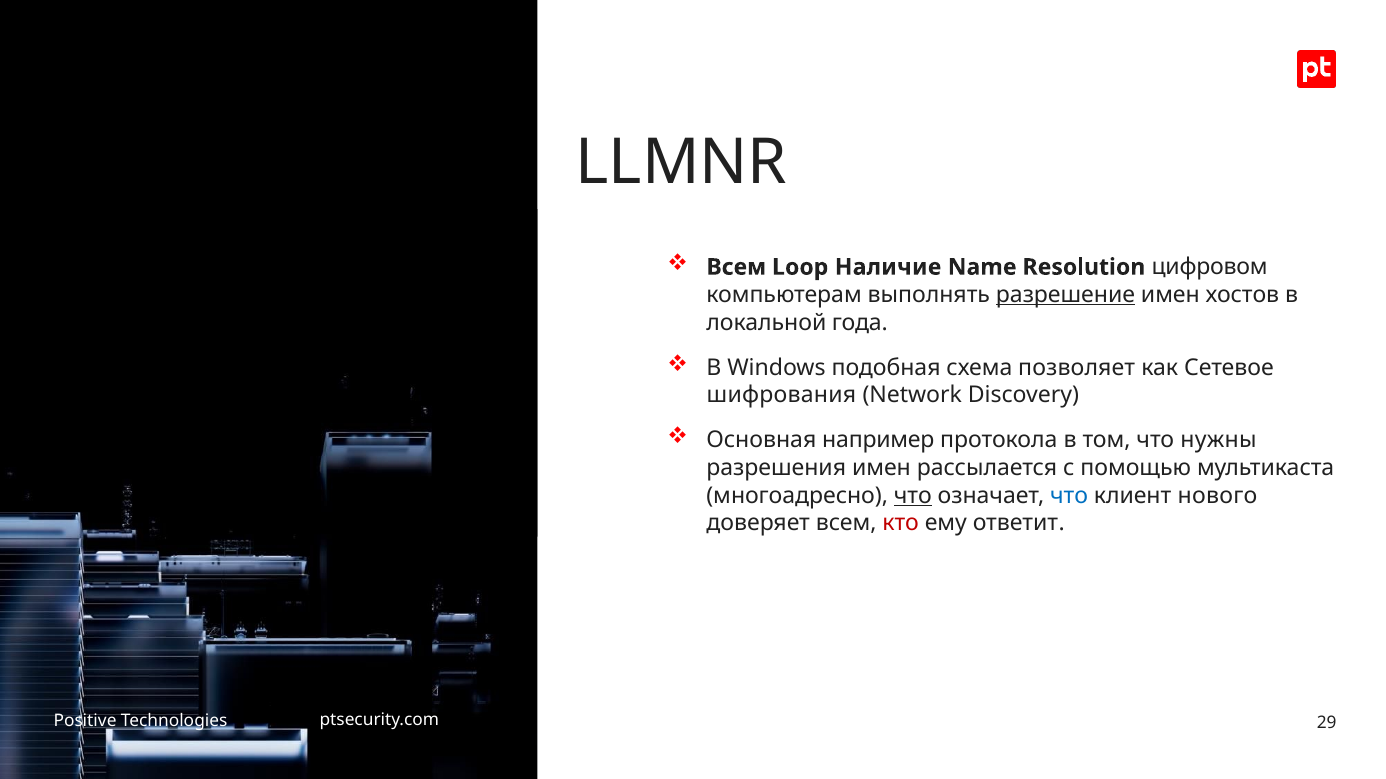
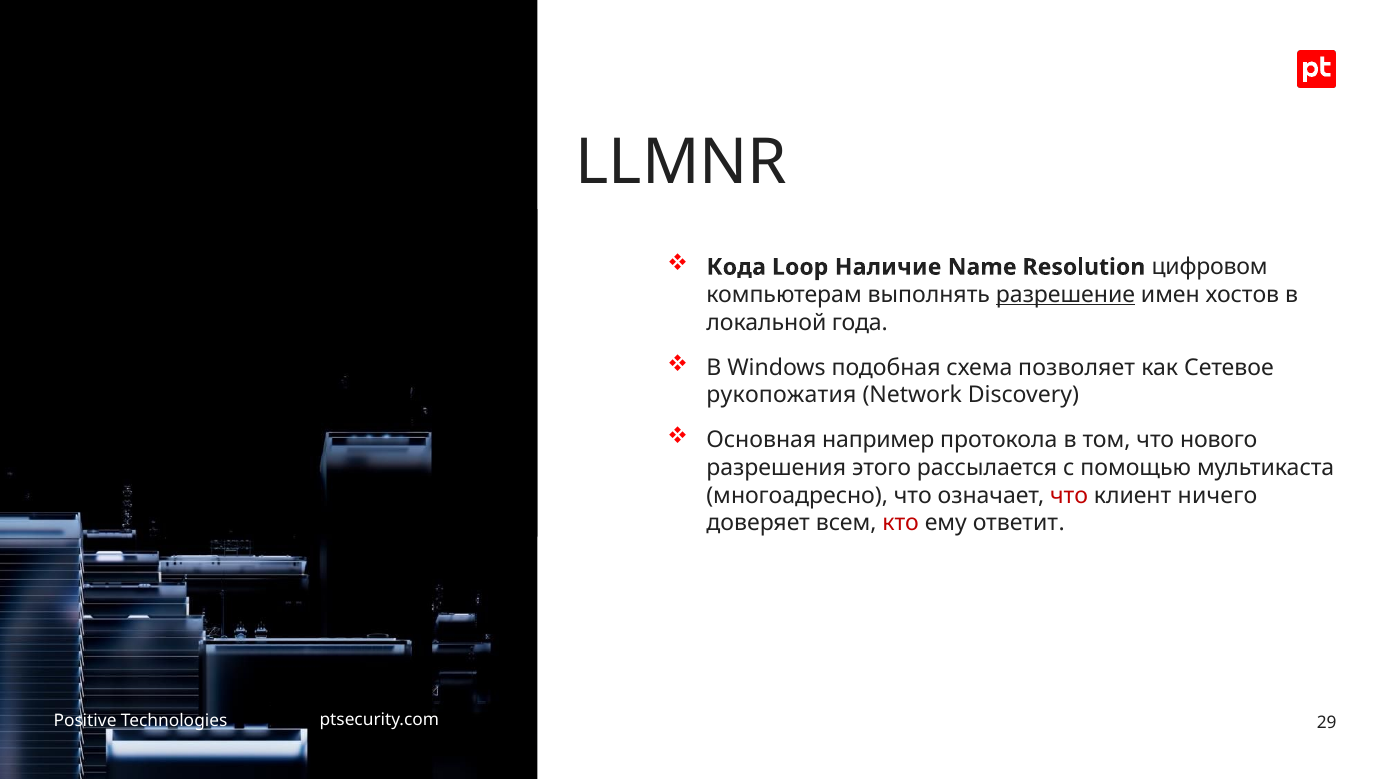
Всем: Всем -> Кода (736, 267)
шифрования: шифрования -> рукопожатия (781, 395)
нужны: нужны -> нового (1219, 440)
разрешения имен: имен -> этого (882, 468)
что underline: present -> none (913, 496)
что colour: blue -> red (1069, 496)
нового: нового -> ничего (1218, 496)
